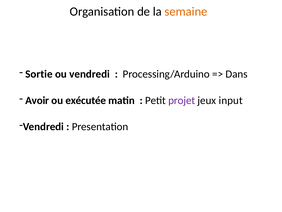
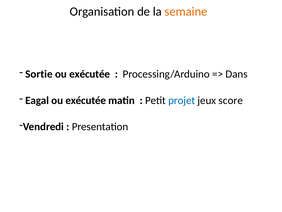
vendredi: vendredi -> exécutée (90, 74)
Avoir: Avoir -> Eagal (37, 100)
projet colour: purple -> blue (182, 100)
input: input -> score (231, 100)
